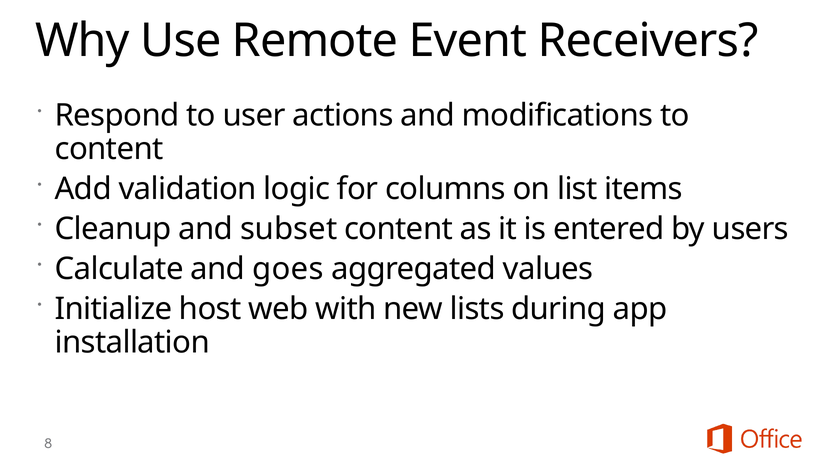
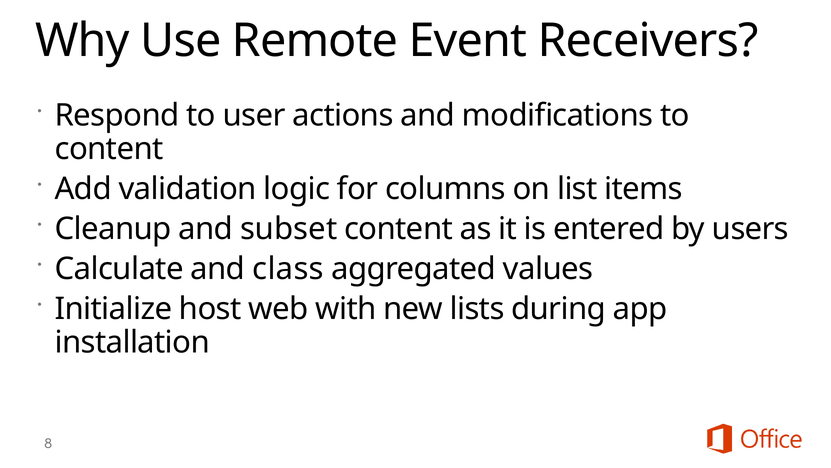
goes: goes -> class (288, 269)
